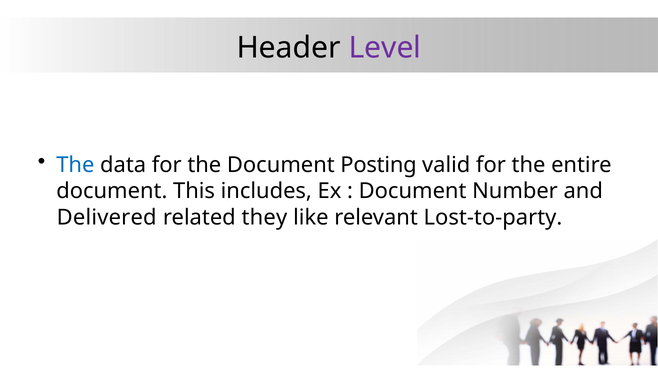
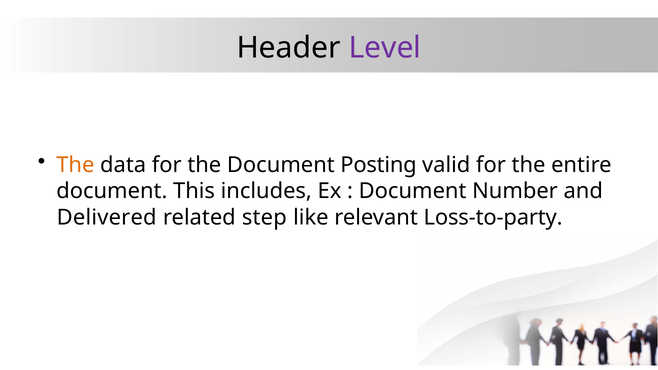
The colour: blue -> orange (75, 165)
they: they -> step (264, 218)
Lost-to-party: Lost-to-party -> Loss-to-party (493, 218)
